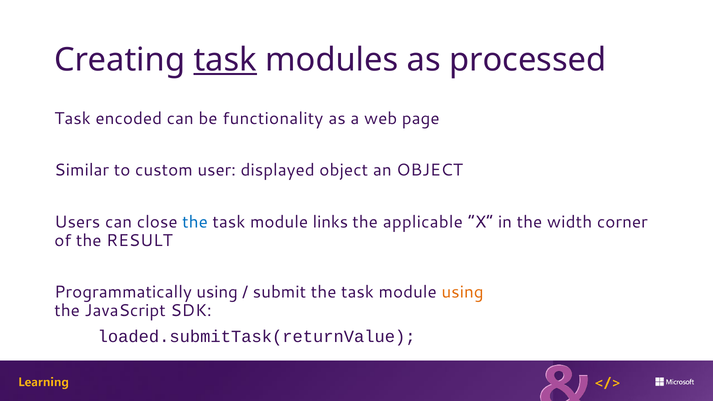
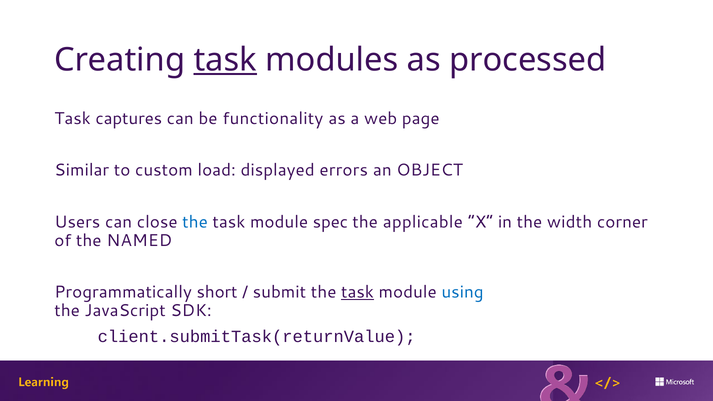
encoded: encoded -> captures (129, 119)
user: user -> load (217, 170)
displayed object: object -> errors (344, 170)
links: links -> spec (330, 222)
RESULT: RESULT -> NAMED (139, 240)
Programmatically using: using -> short (217, 292)
task underline: none -> present (357, 292)
using colour: orange -> blue (463, 292)
loaded.submitTask(returnValue: loaded.submitTask(returnValue -> client.submitTask(returnValue (257, 336)
